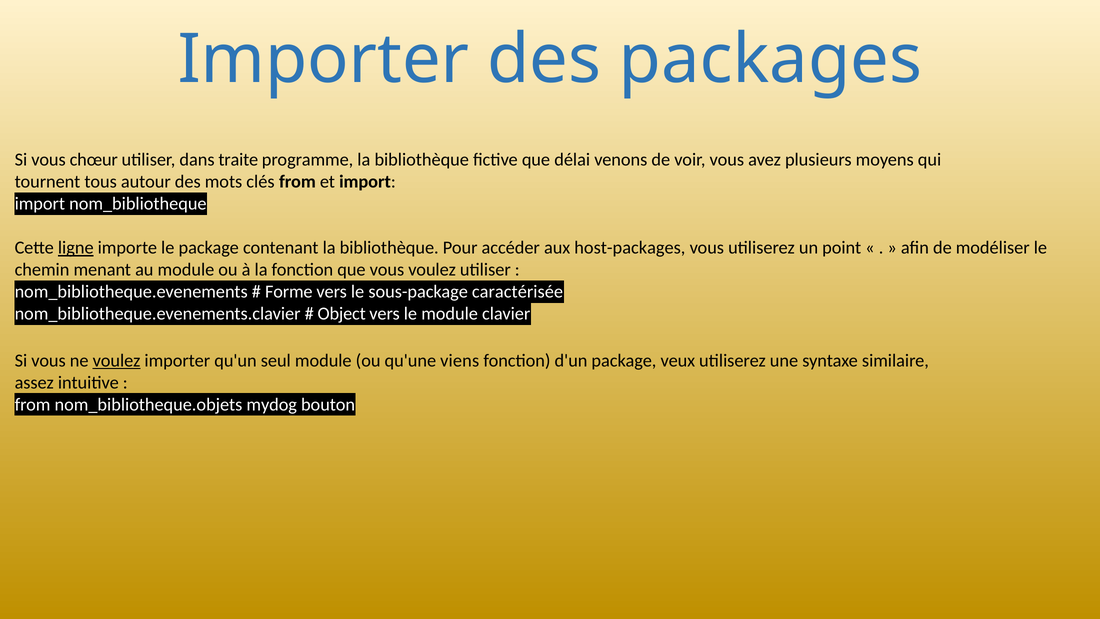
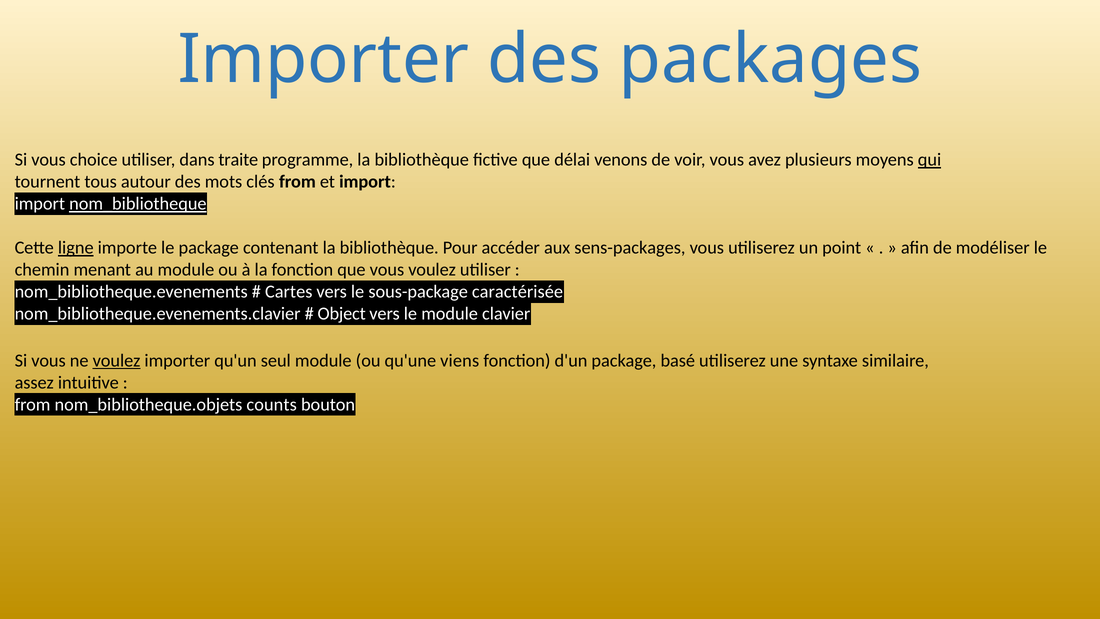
chœur: chœur -> choice (94, 160)
qui underline: none -> present (930, 160)
nom_bibliotheque underline: none -> present (138, 204)
host-packages: host-packages -> sens-packages (630, 248)
Forme: Forme -> Cartes (289, 292)
veux: veux -> basé (678, 360)
mydog: mydog -> counts (272, 404)
